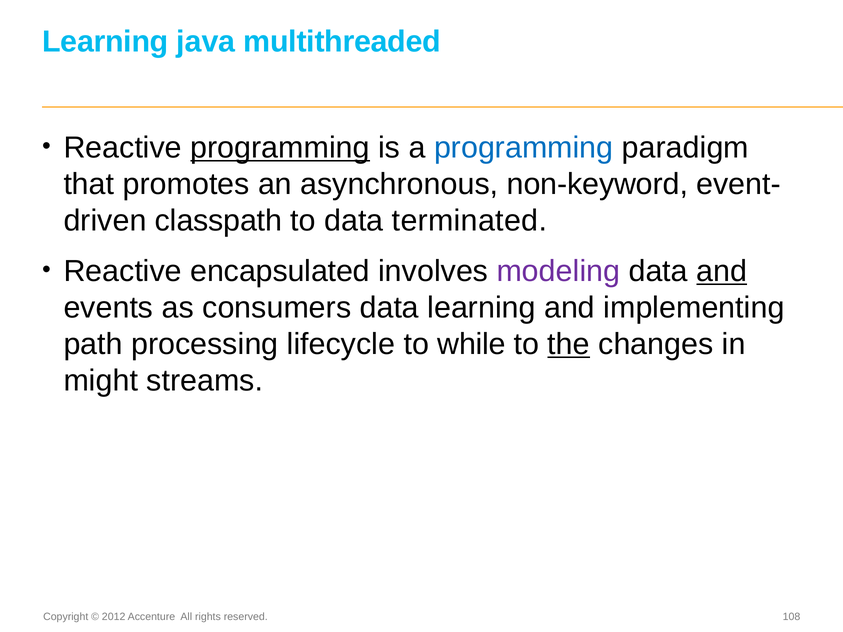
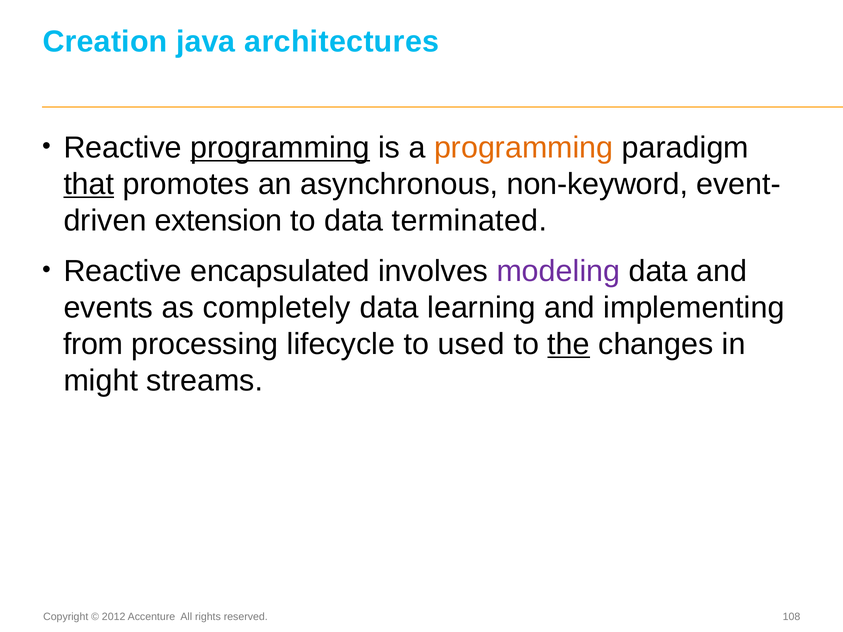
Learning: Learning -> Creation (105, 42)
multithreaded: multithreaded -> architectures (342, 42)
programming colour: blue -> orange (524, 148)
that underline: none -> present (89, 184)
classpath: classpath -> extension (218, 221)
and underline: present -> none (722, 271)
consumers: consumers -> completely (277, 308)
path: path -> from (93, 344)
while: while -> used (471, 344)
